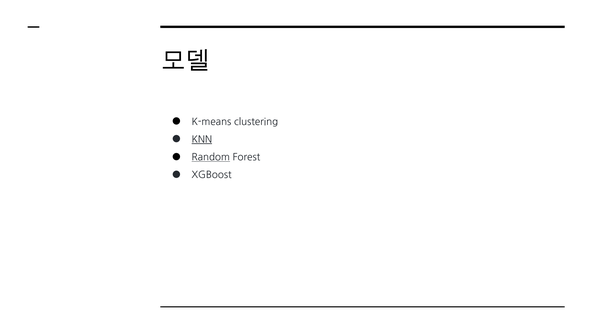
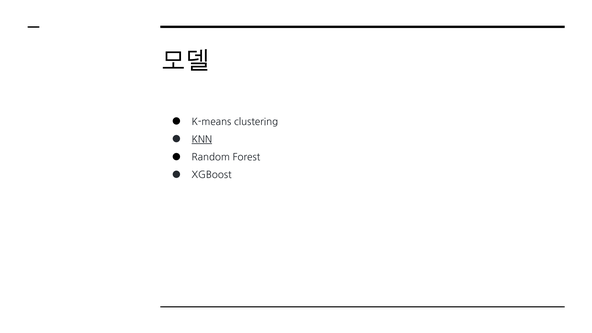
Random underline: present -> none (211, 157)
